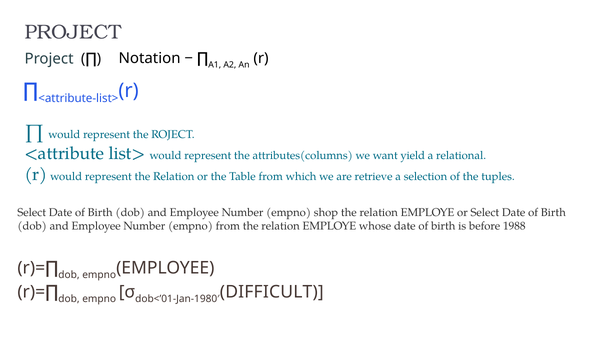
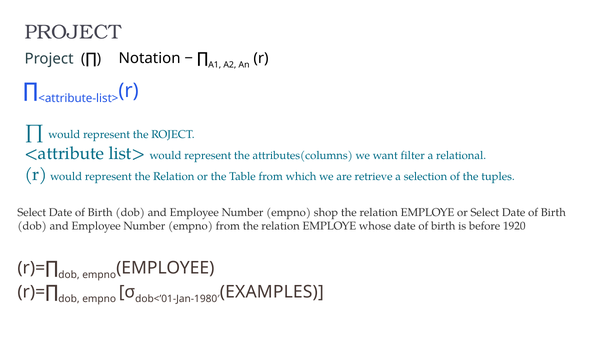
yield: yield -> filter (413, 156)
1988: 1988 -> 1920 (514, 226)
DIFFICULT: DIFFICULT -> EXAMPLES (272, 292)
